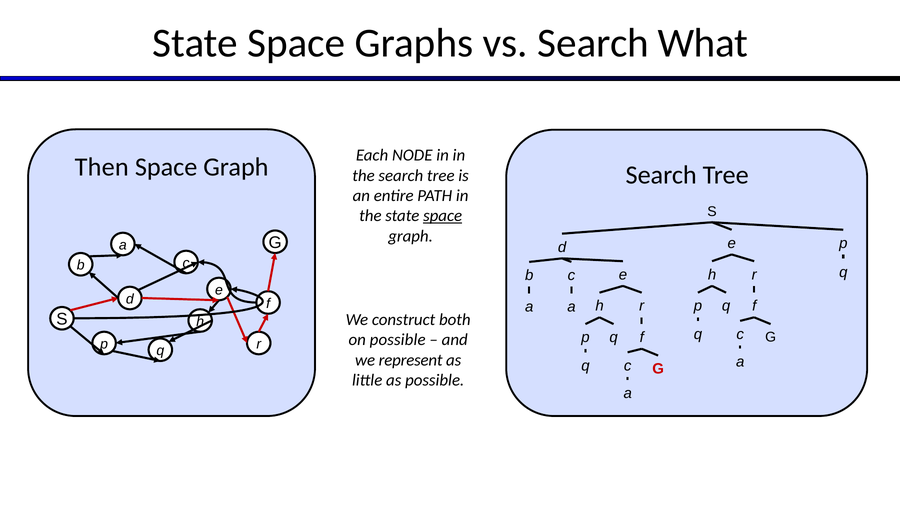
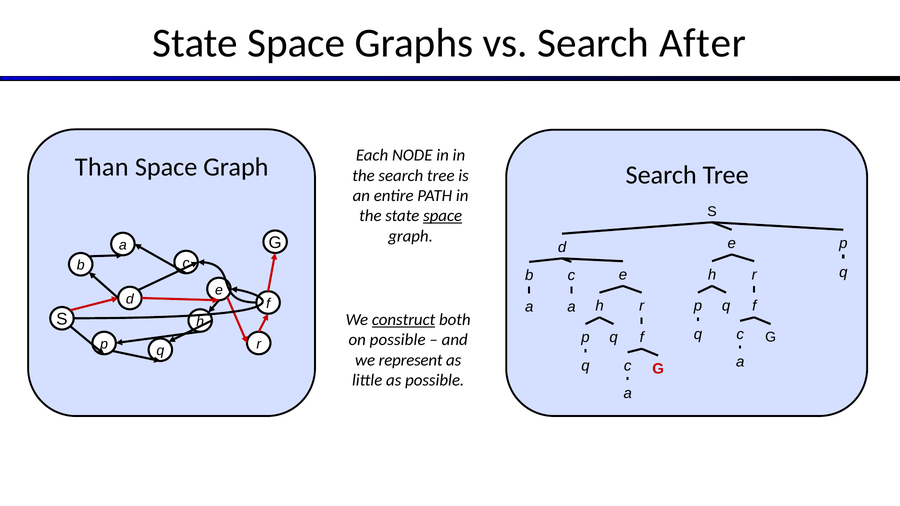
What: What -> After (703, 43)
Then: Then -> Than (102, 167)
construct underline: none -> present (404, 320)
